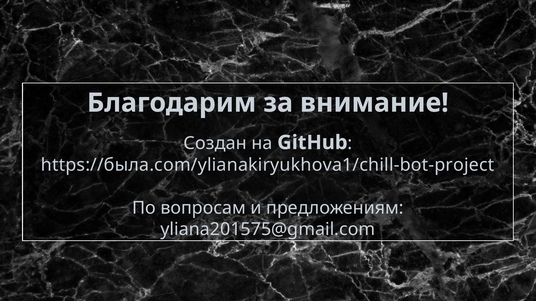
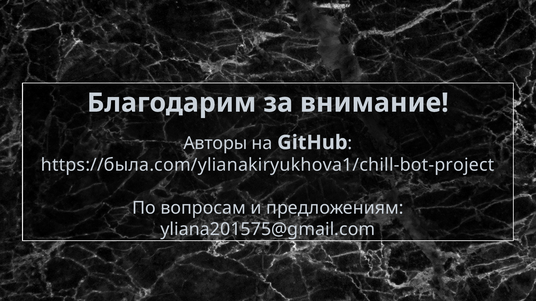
Создан: Создан -> Авторы (215, 143)
